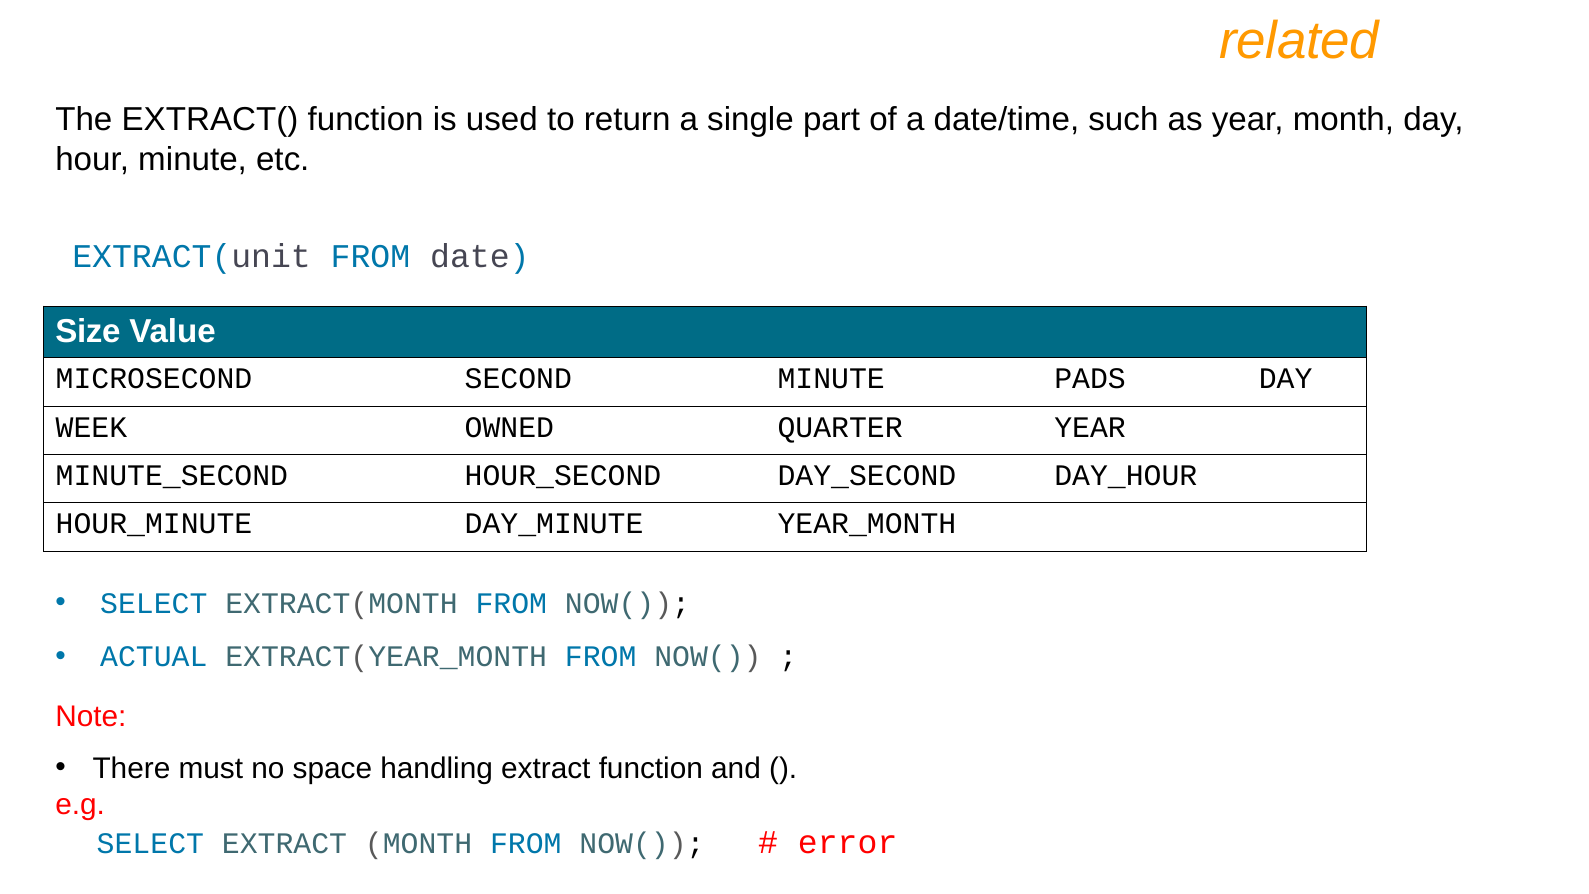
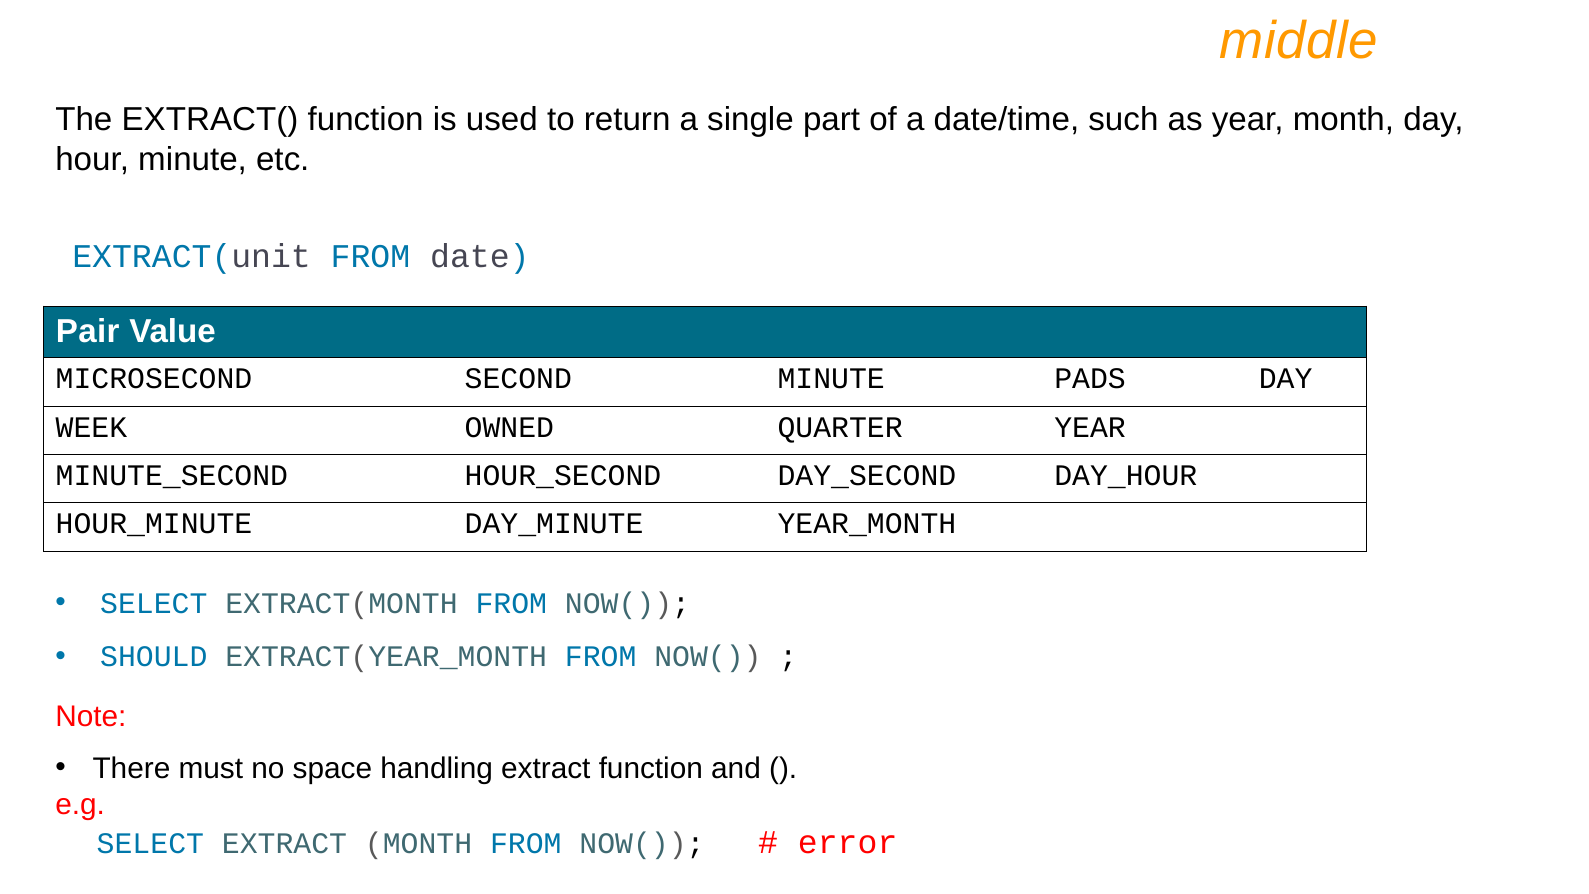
related: related -> middle (1299, 41)
Size: Size -> Pair (88, 331)
ACTUAL: ACTUAL -> SHOULD (154, 657)
